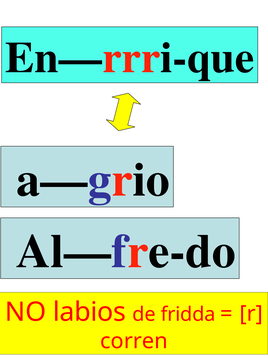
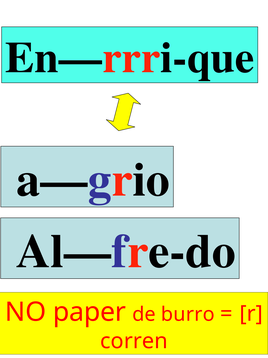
labios: labios -> paper (89, 312)
fridda: fridda -> burro (188, 314)
